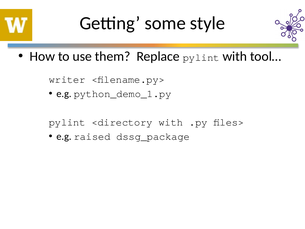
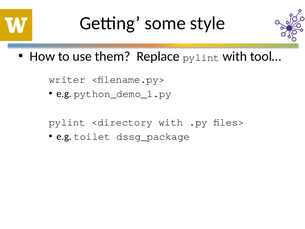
raised: raised -> toilet (92, 136)
